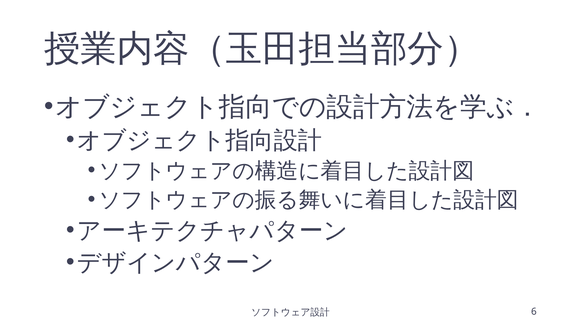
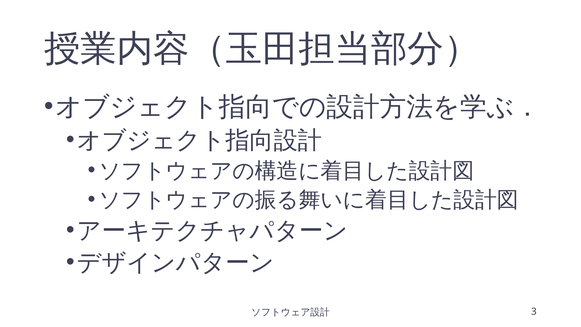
6: 6 -> 3 (534, 312)
